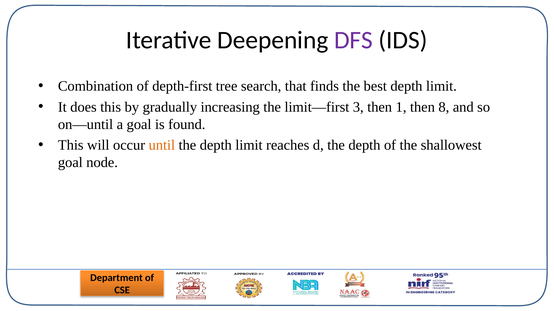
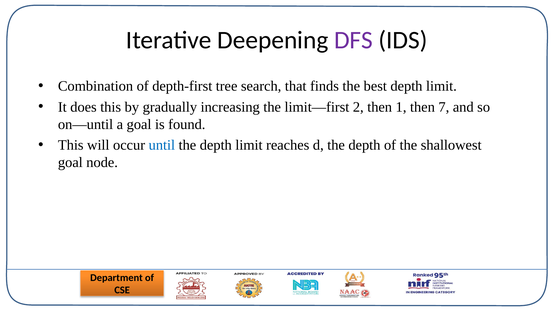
3: 3 -> 2 (358, 107)
8: 8 -> 7 (444, 107)
until colour: orange -> blue (162, 146)
